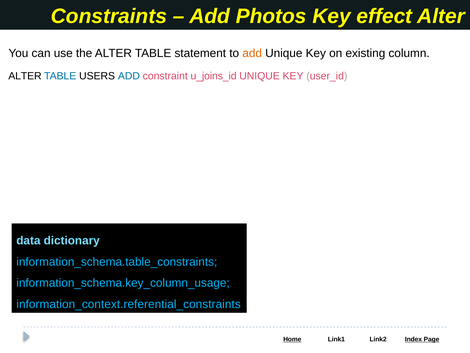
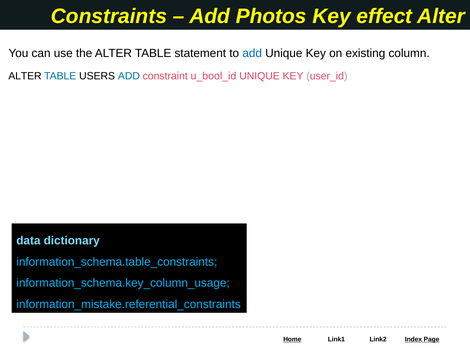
add colour: orange -> blue (252, 53)
u_joins_id: u_joins_id -> u_bool_id (213, 76)
information_context.referential_constraints: information_context.referential_constraints -> information_mistake.referential_constraints (129, 304)
